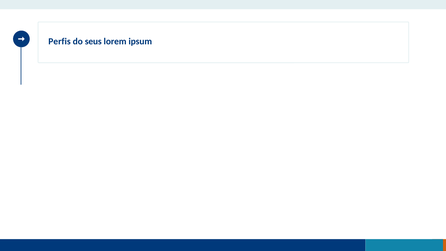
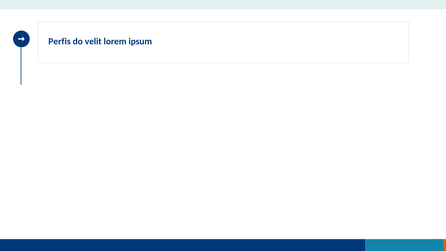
seus: seus -> velit (93, 41)
